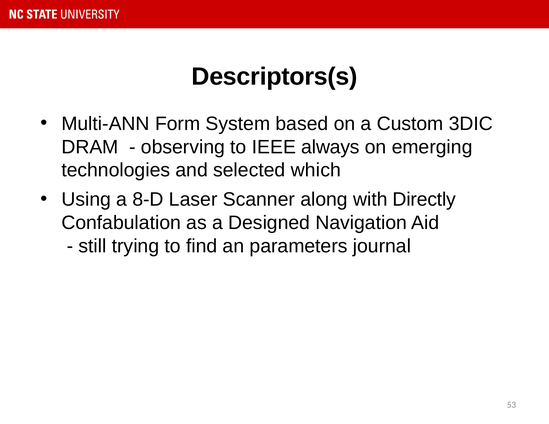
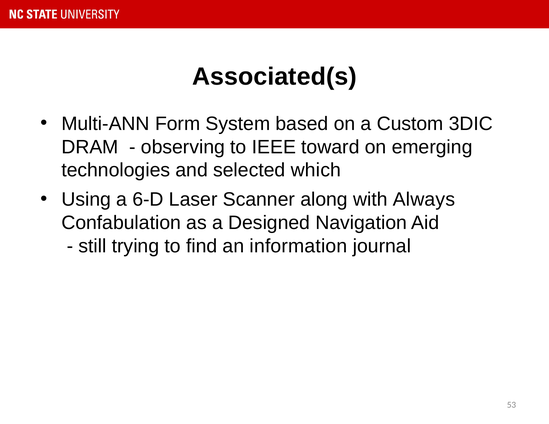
Descriptors(s: Descriptors(s -> Associated(s (274, 77)
always: always -> toward (330, 147)
8-D: 8-D -> 6-D (148, 200)
Directly: Directly -> Always (424, 200)
parameters: parameters -> information (298, 246)
